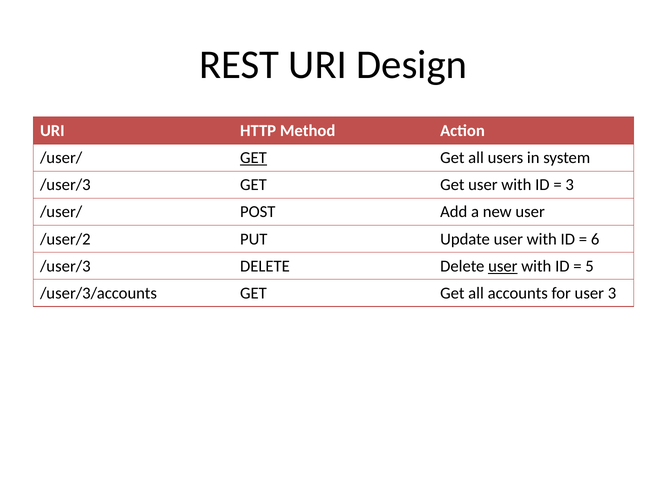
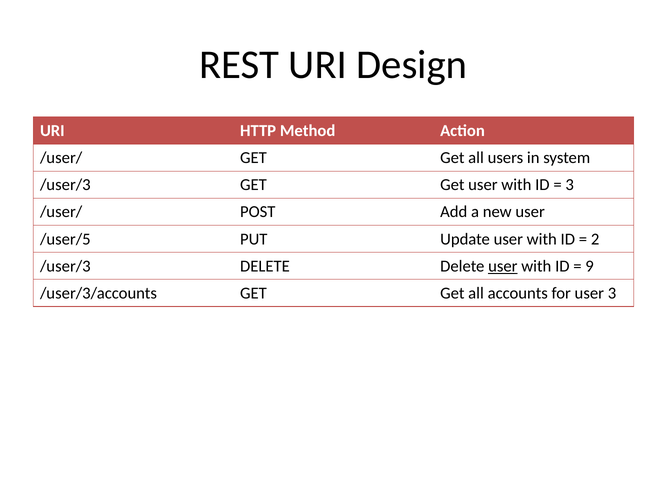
GET underline: present -> none (253, 157)
/user/2: /user/2 -> /user/5 (65, 239)
6: 6 -> 2 (595, 239)
5: 5 -> 9 (590, 266)
